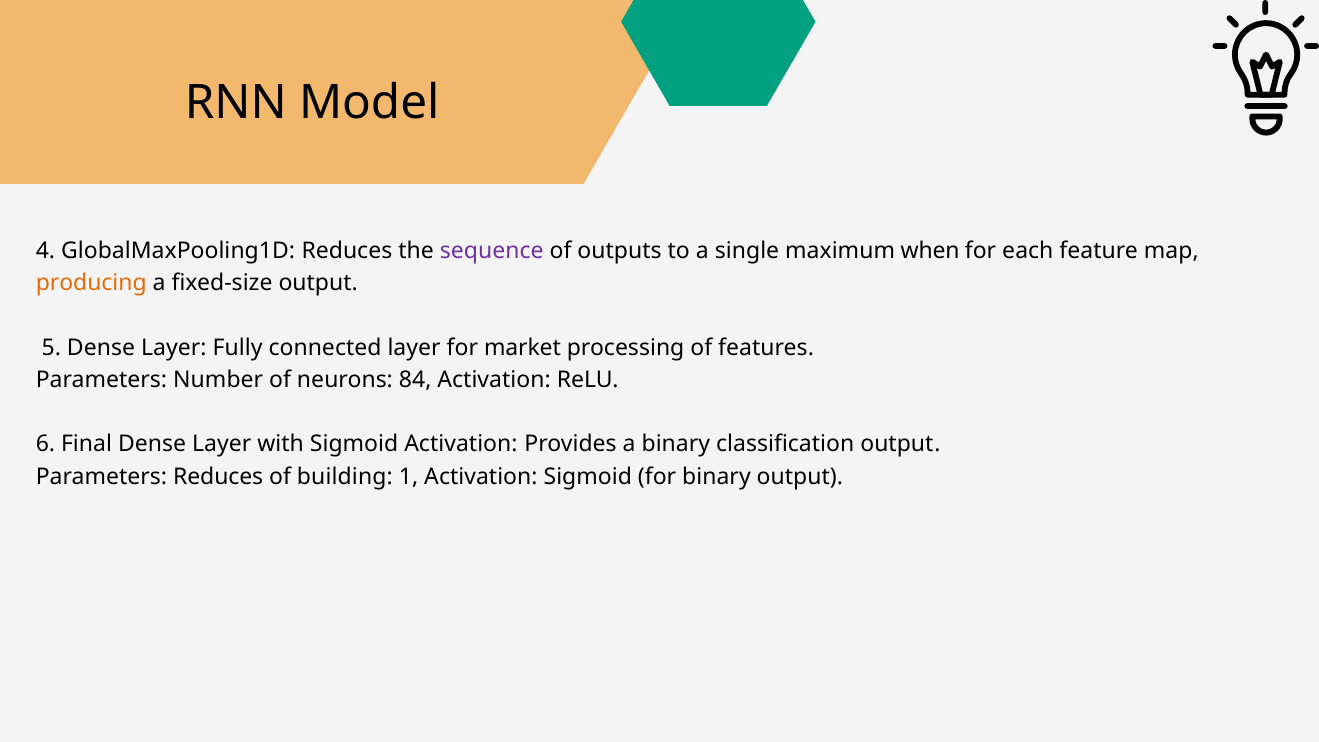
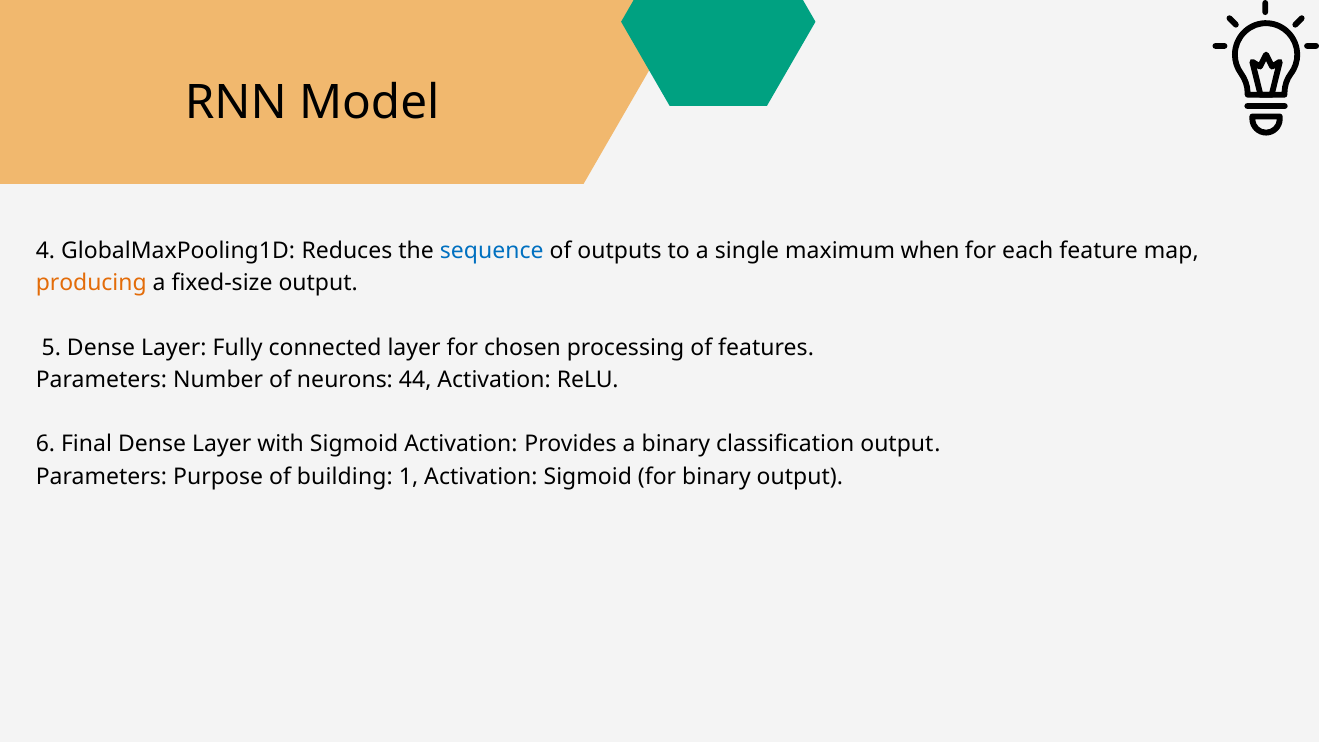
sequence colour: purple -> blue (492, 251)
market: market -> chosen (522, 348)
84: 84 -> 44 (415, 380)
Parameters Reduces: Reduces -> Purpose (218, 477)
